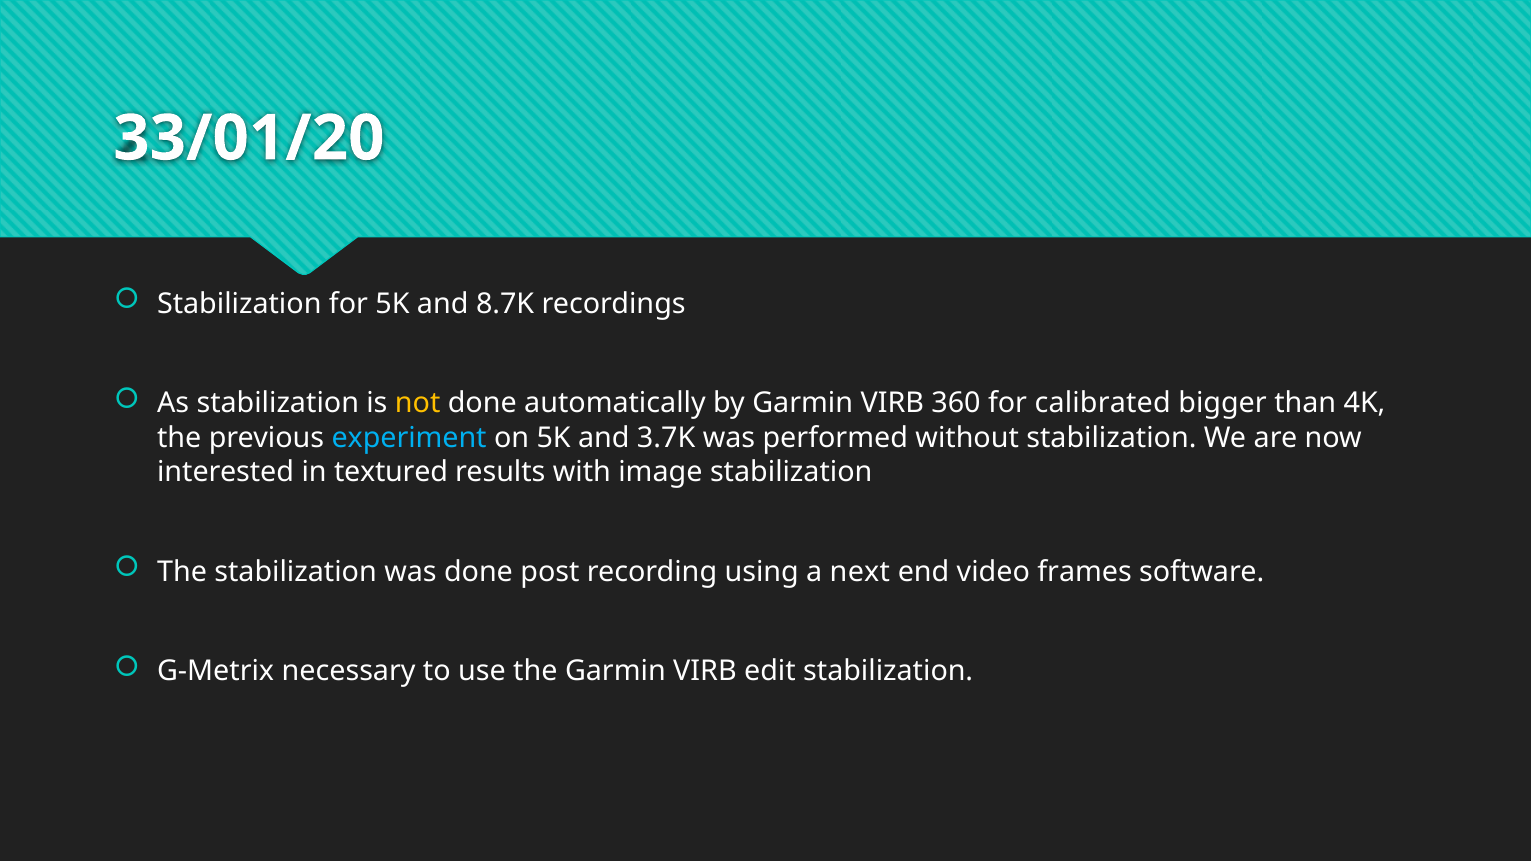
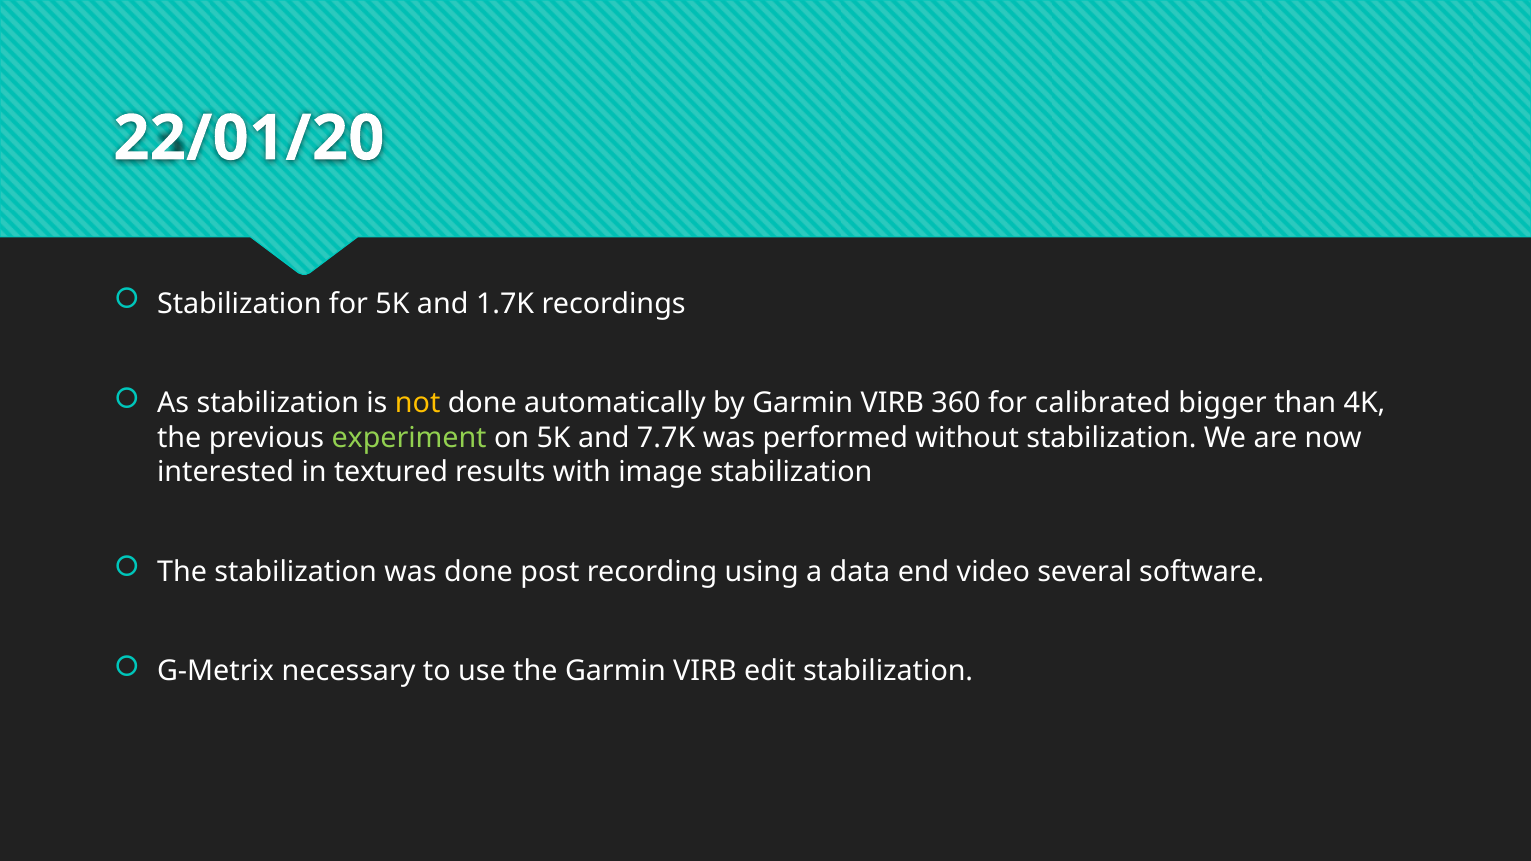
33/01/20: 33/01/20 -> 22/01/20 (249, 138)
8.7K: 8.7K -> 1.7K (505, 304)
experiment colour: light blue -> light green (409, 438)
3.7K: 3.7K -> 7.7K (666, 438)
next: next -> data (860, 572)
frames: frames -> several (1085, 572)
